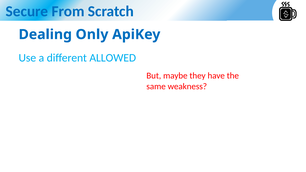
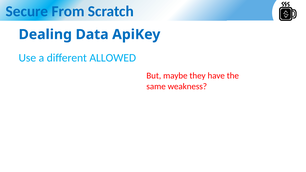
Only: Only -> Data (92, 34)
